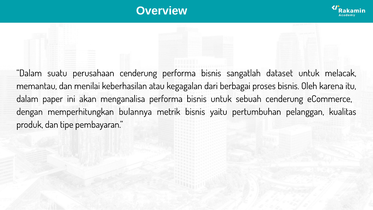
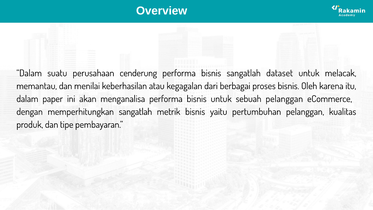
sebuah cenderung: cenderung -> pelanggan (284, 99)
memperhitungkan bulannya: bulannya -> sangatlah (135, 112)
